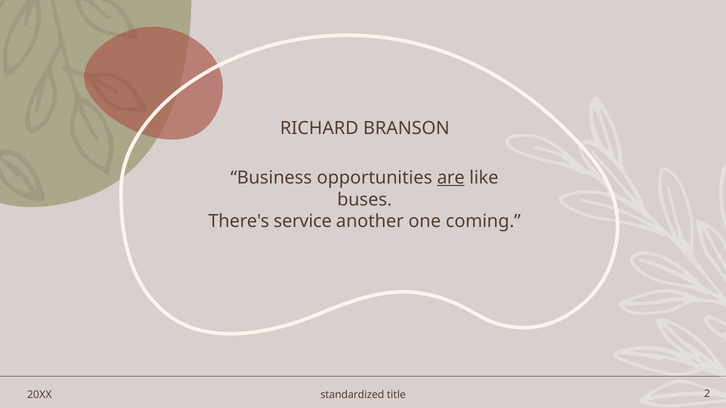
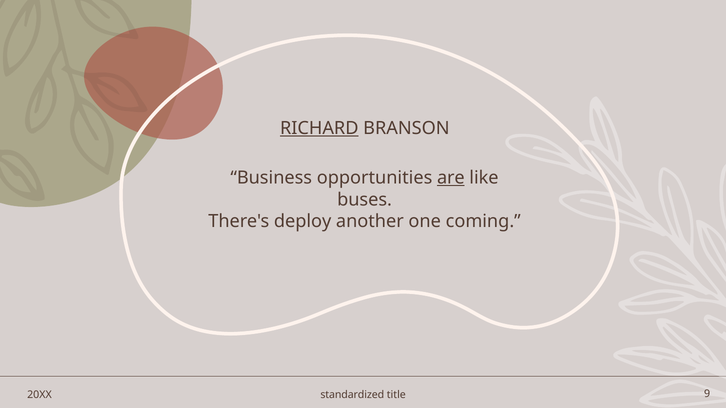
RICHARD underline: none -> present (319, 128)
service: service -> deploy (303, 222)
2: 2 -> 9 (707, 394)
